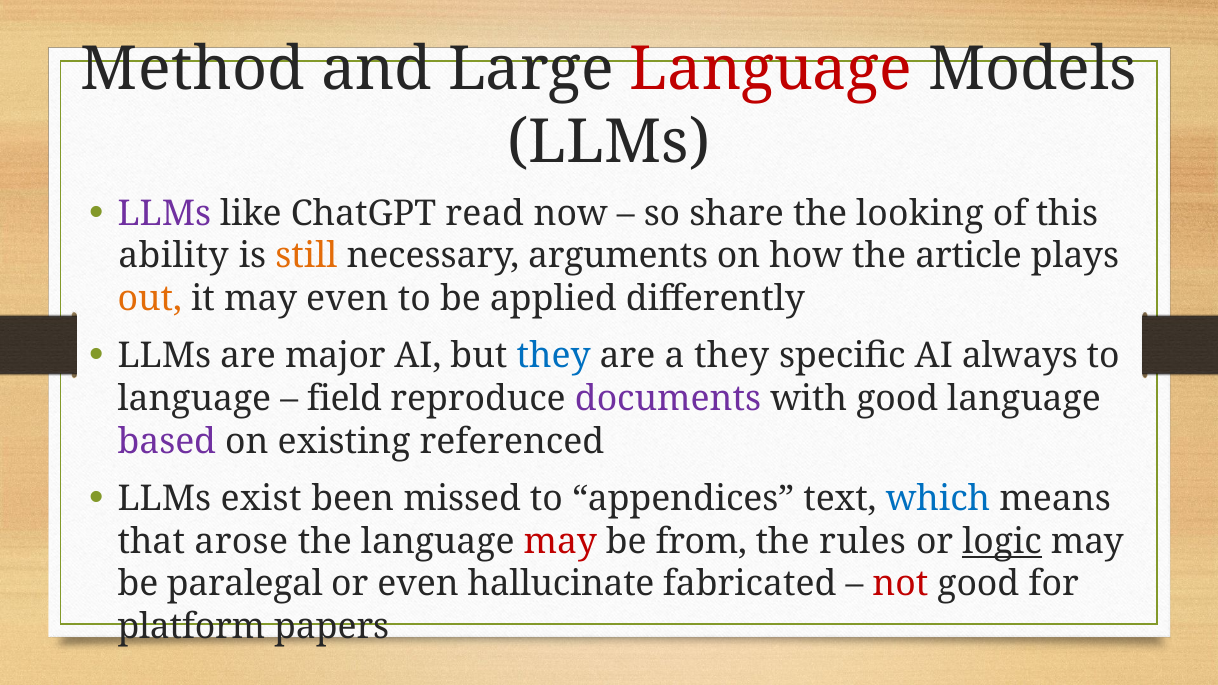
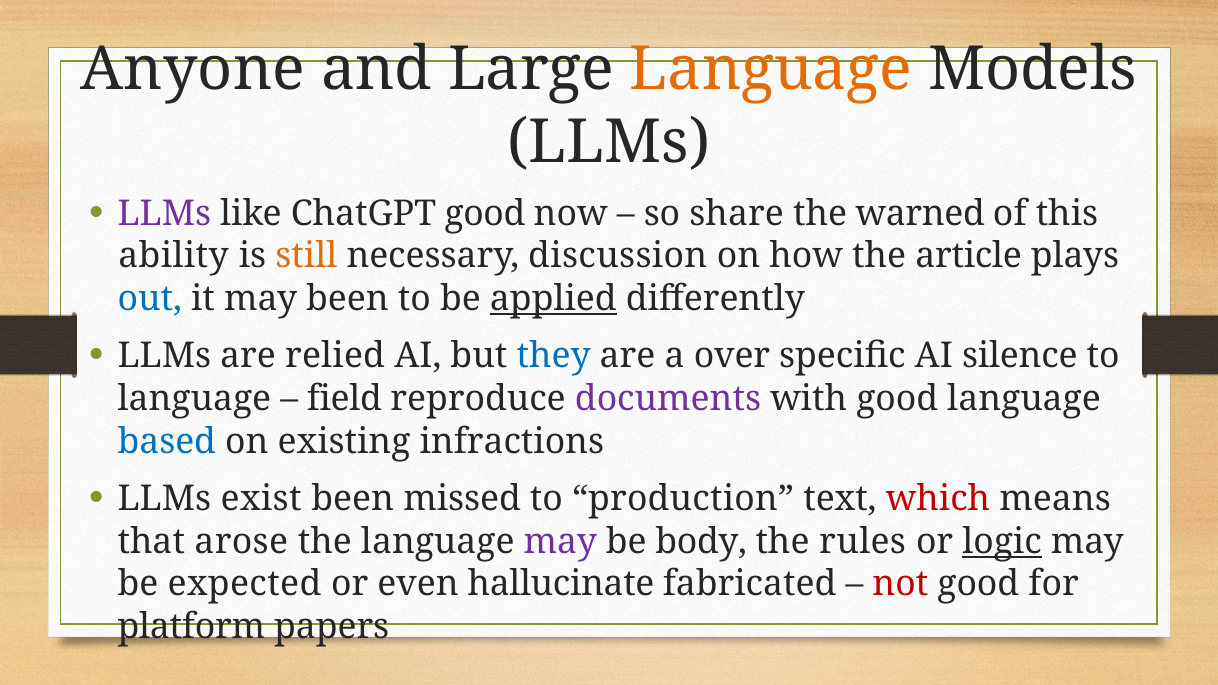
Method: Method -> Anyone (193, 69)
Language colour: red -> orange (771, 69)
ChatGPT read: read -> good (485, 213)
looking: looking -> warned (920, 213)
arguments: arguments -> discussion (618, 256)
out colour: orange -> blue (150, 299)
may even: even -> been (348, 299)
applied underline: none -> present (553, 299)
major: major -> relied (335, 356)
a they: they -> over (732, 356)
always: always -> silence (1020, 356)
based colour: purple -> blue (167, 441)
referenced: referenced -> infractions (512, 441)
appendices: appendices -> production (683, 499)
which colour: blue -> red (938, 499)
may colour: red -> purple (560, 542)
from: from -> body (701, 542)
paralegal: paralegal -> expected (245, 584)
